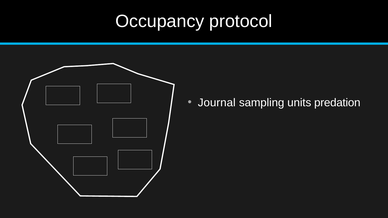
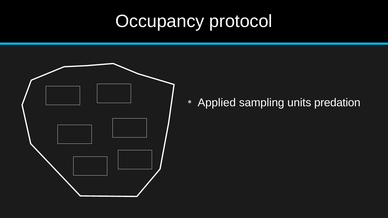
Journal: Journal -> Applied (217, 103)
